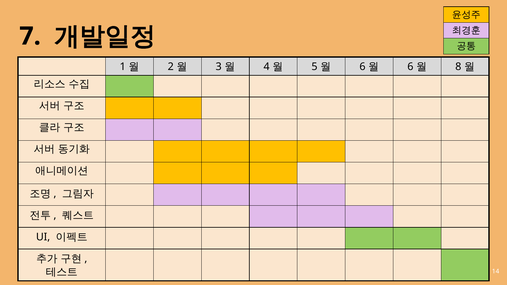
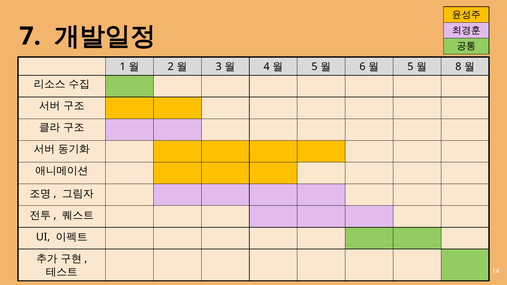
6: 6 -> 5 (410, 67)
